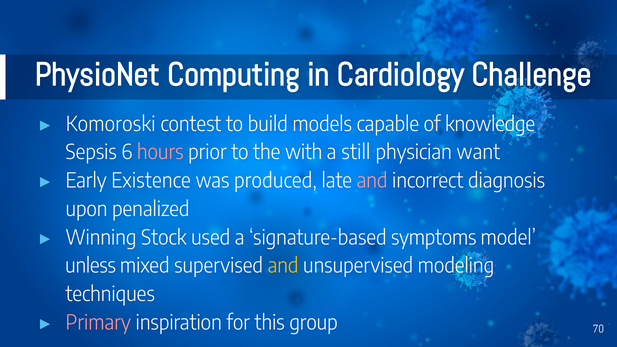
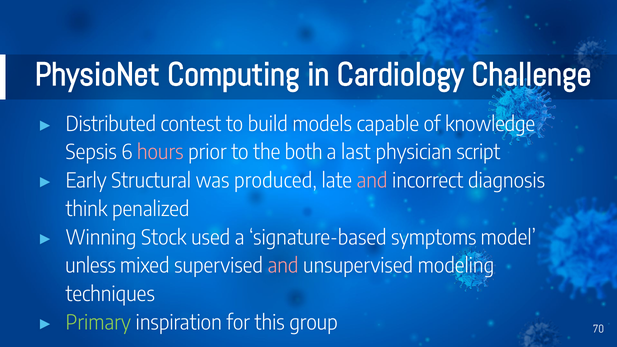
Komoroski: Komoroski -> Distributed (111, 124)
with: with -> both (304, 153)
still: still -> last (356, 153)
want: want -> script (478, 153)
Existence: Existence -> Structural (151, 181)
upon: upon -> think (87, 209)
and colour: yellow -> pink (283, 266)
Primary colour: pink -> light green (98, 323)
